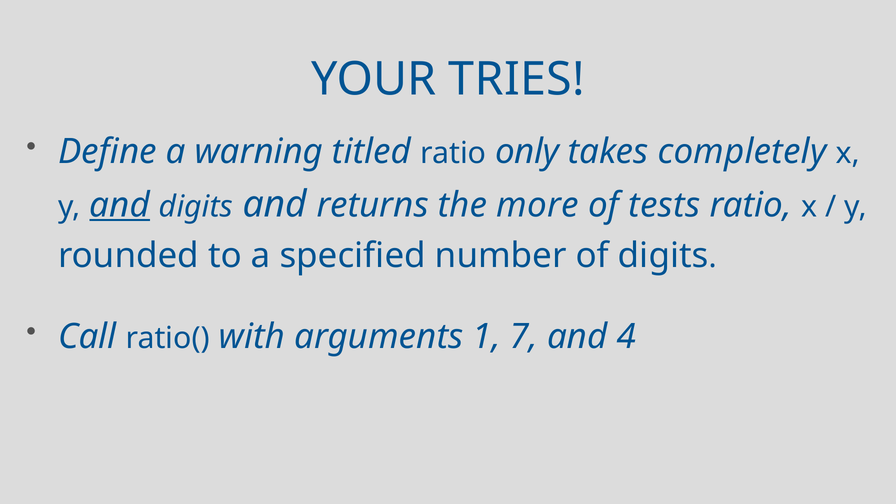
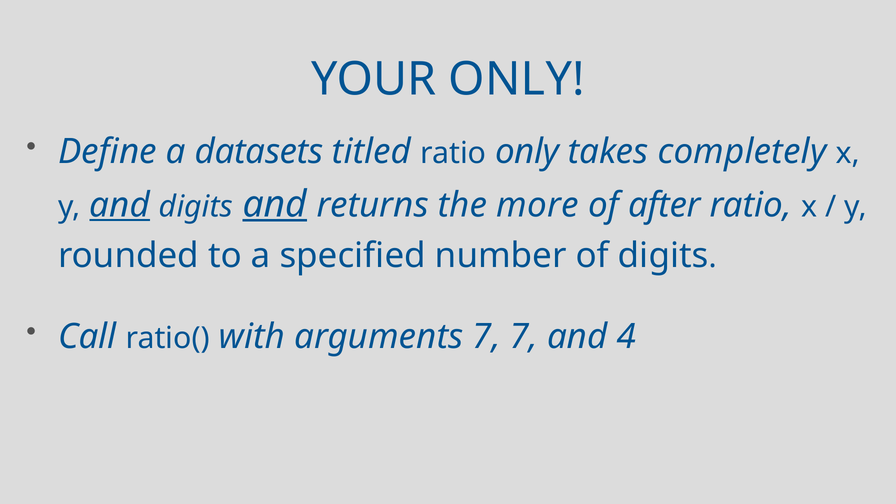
YOUR TRIES: TRIES -> ONLY (517, 79)
warning: warning -> datasets (259, 152)
and underline: none -> present (275, 204)
tests: tests -> after (664, 205)
arguments 1: 1 -> 7 (487, 337)
